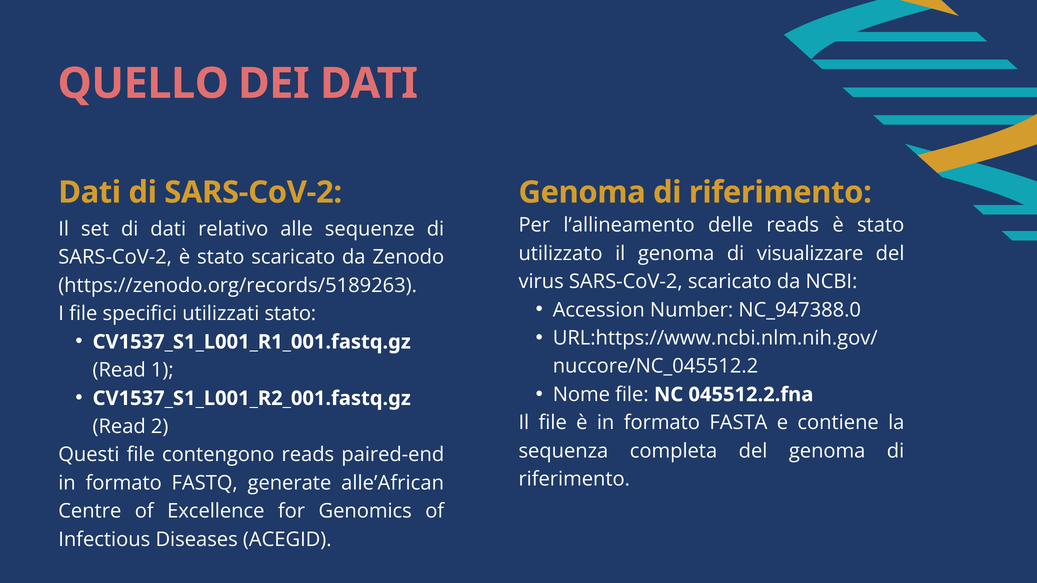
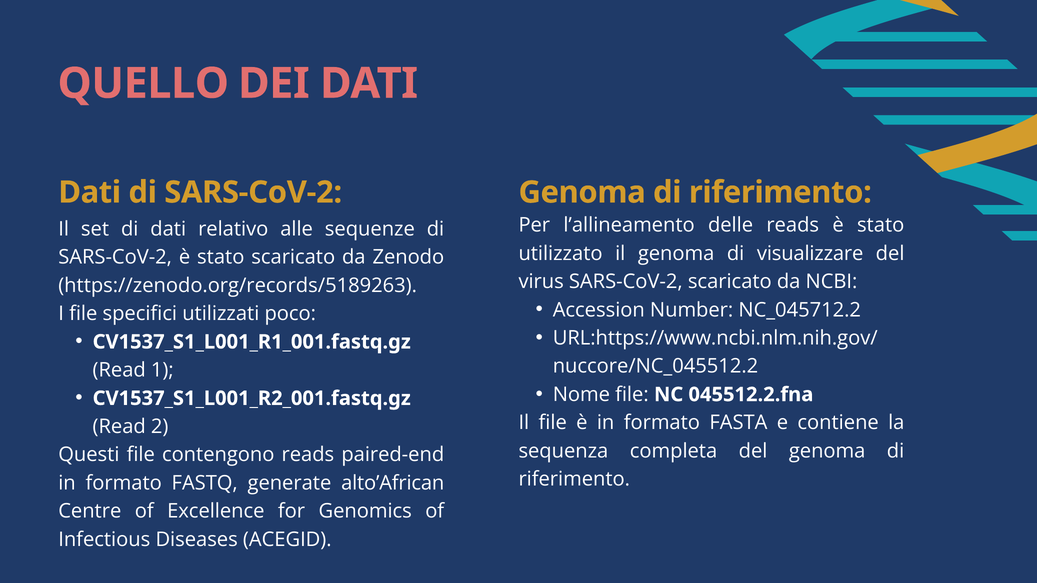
NC_947388.0: NC_947388.0 -> NC_045712.2 (800, 310)
utilizzati stato: stato -> poco (290, 314)
alle’African: alle’African -> alto’African (393, 483)
